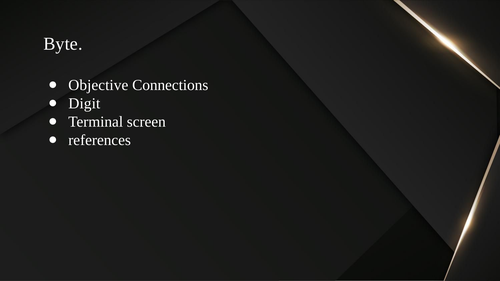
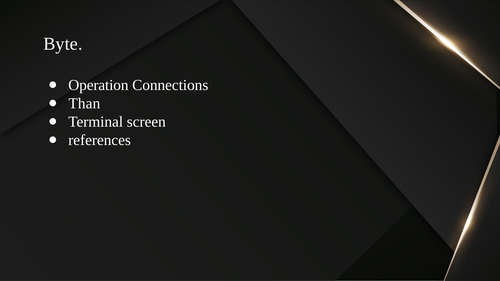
Objective: Objective -> Operation (98, 85)
Digit: Digit -> Than (84, 104)
